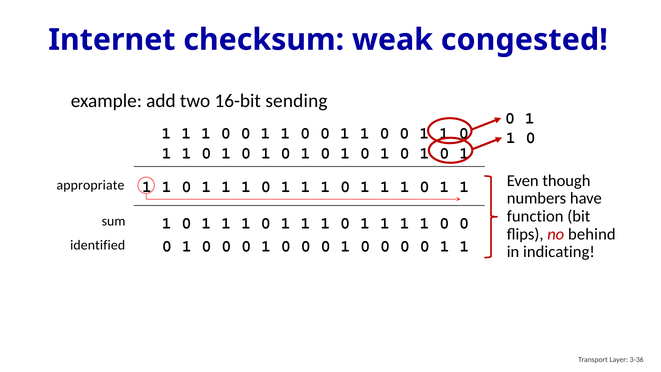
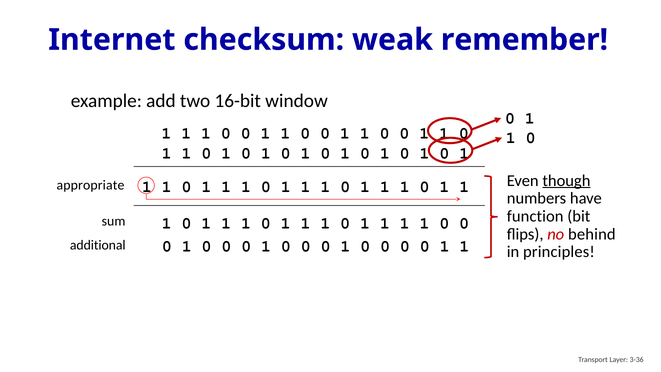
congested: congested -> remember (524, 40)
sending: sending -> window (297, 101)
though underline: none -> present (566, 181)
identified: identified -> additional (98, 245)
indicating: indicating -> principles (559, 252)
